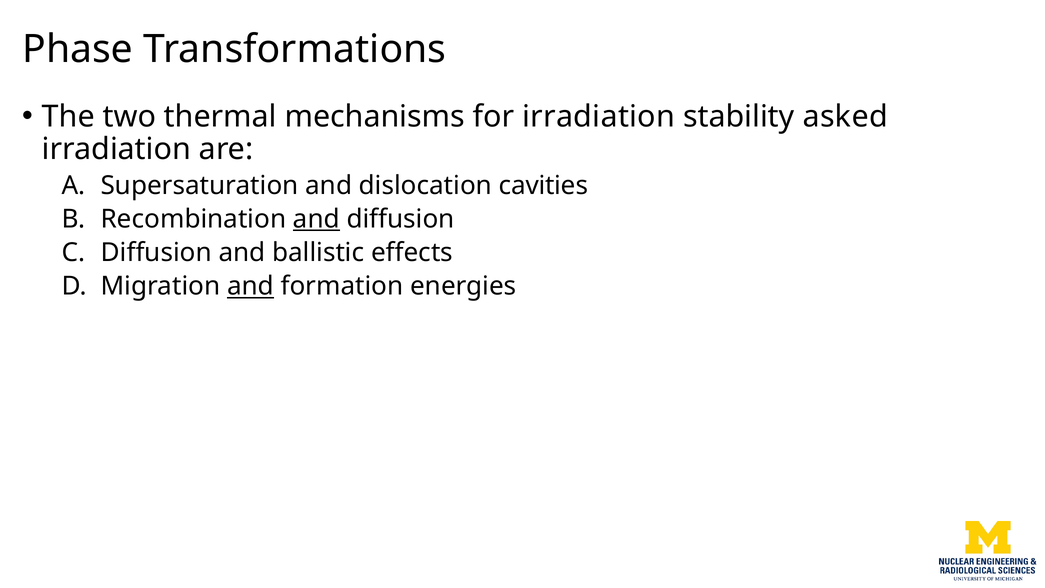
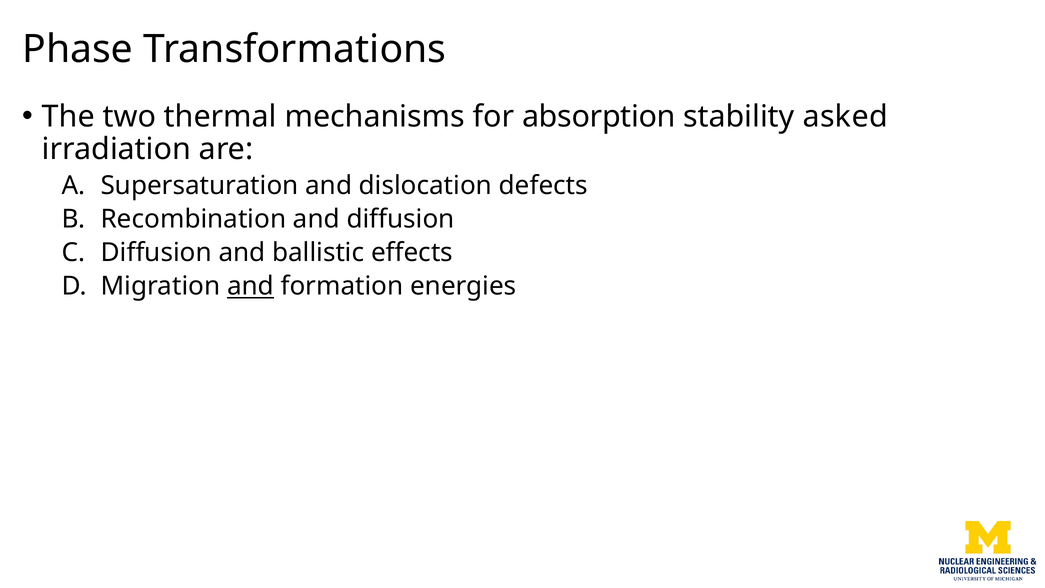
for irradiation: irradiation -> absorption (599, 116)
cavities: cavities -> defects (543, 185)
and underline: present -> none (316, 219)
